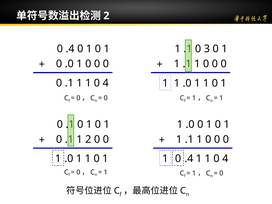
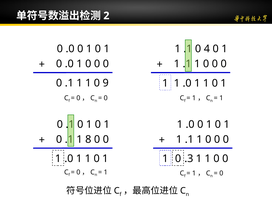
.4: .4 -> .0 (70, 49)
3: 3 -> 4 (207, 49)
4: 4 -> 9 (106, 83)
1 2: 2 -> 8 (88, 139)
.4: .4 -> .3 (189, 159)
4: 4 -> 0 (225, 159)
